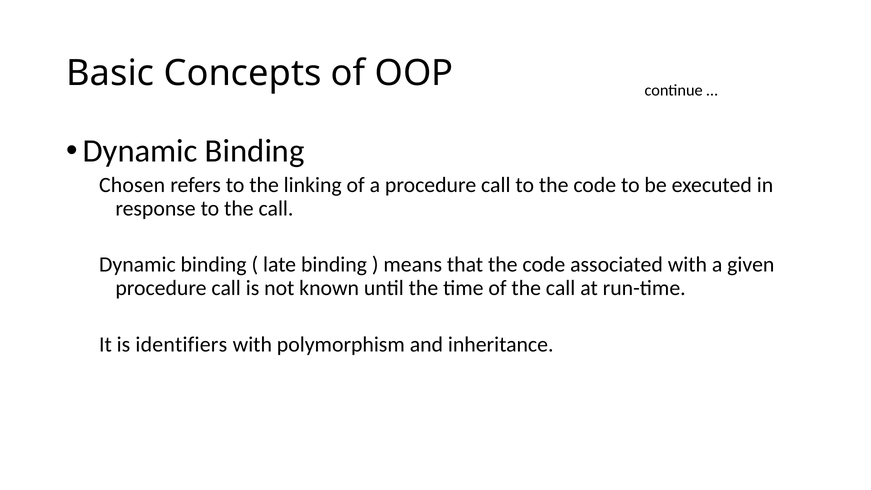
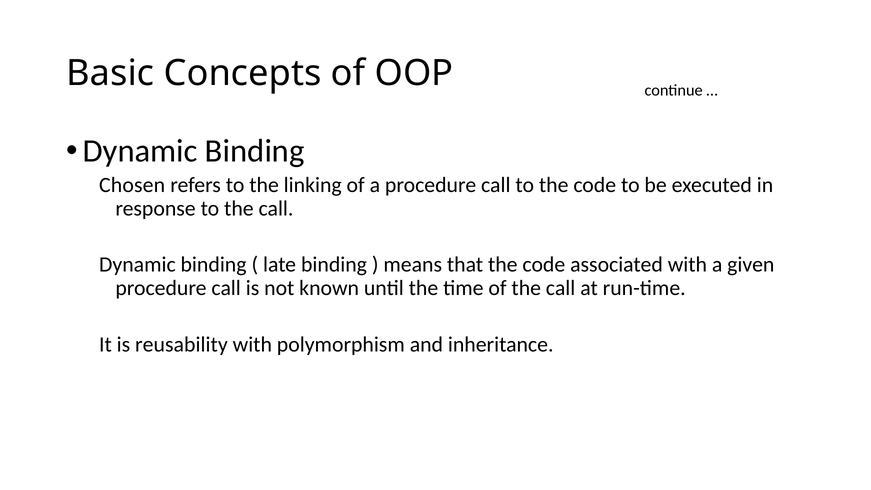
identifiers: identifiers -> reusability (181, 344)
